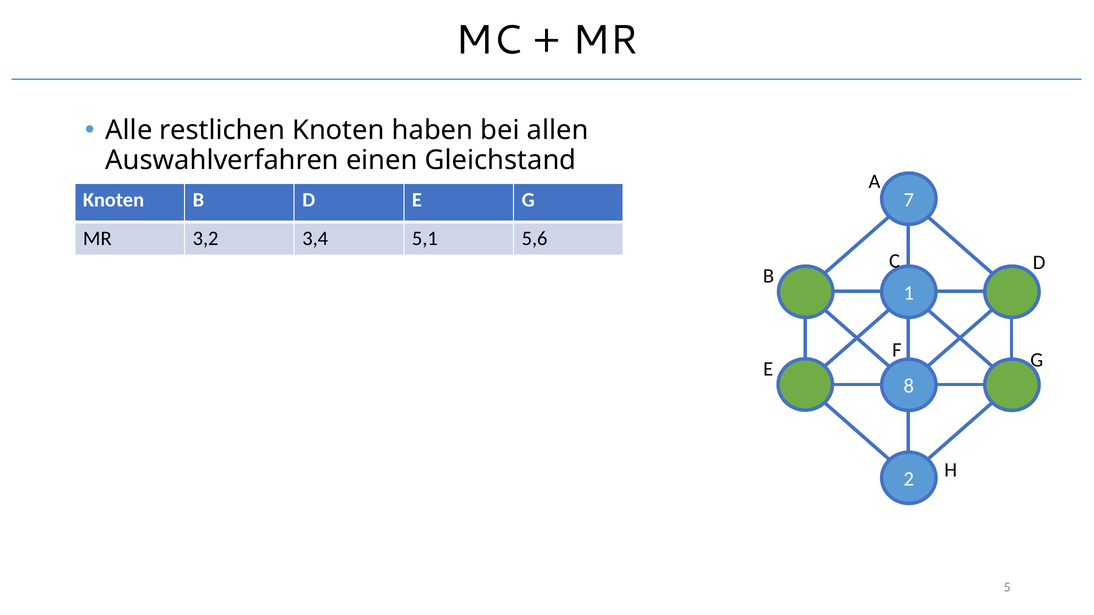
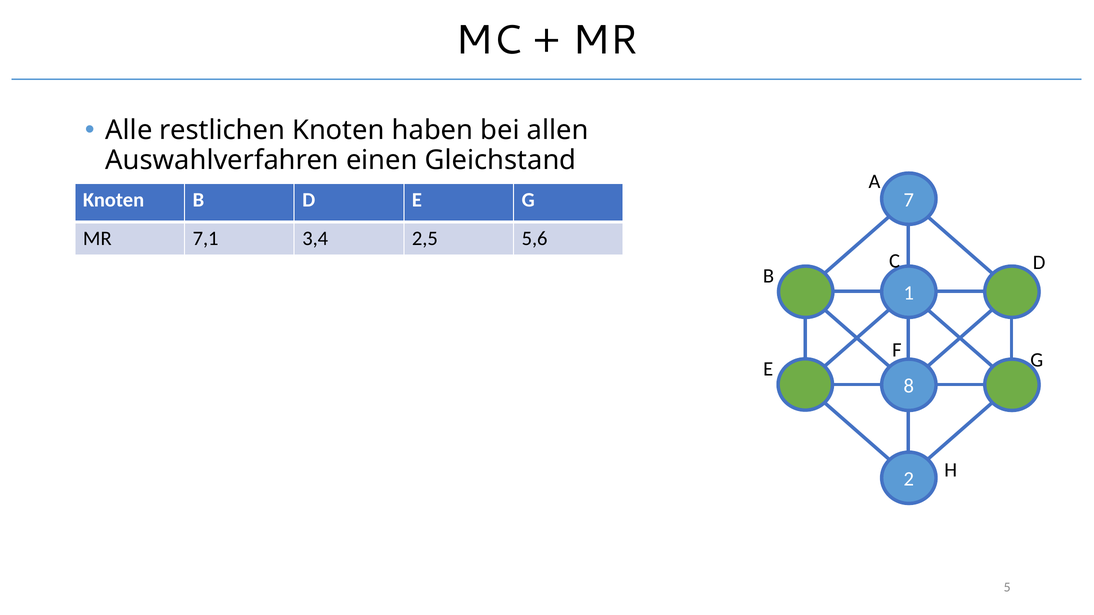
3,2: 3,2 -> 7,1 (206, 239)
5,1: 5,1 -> 2,5 (425, 239)
